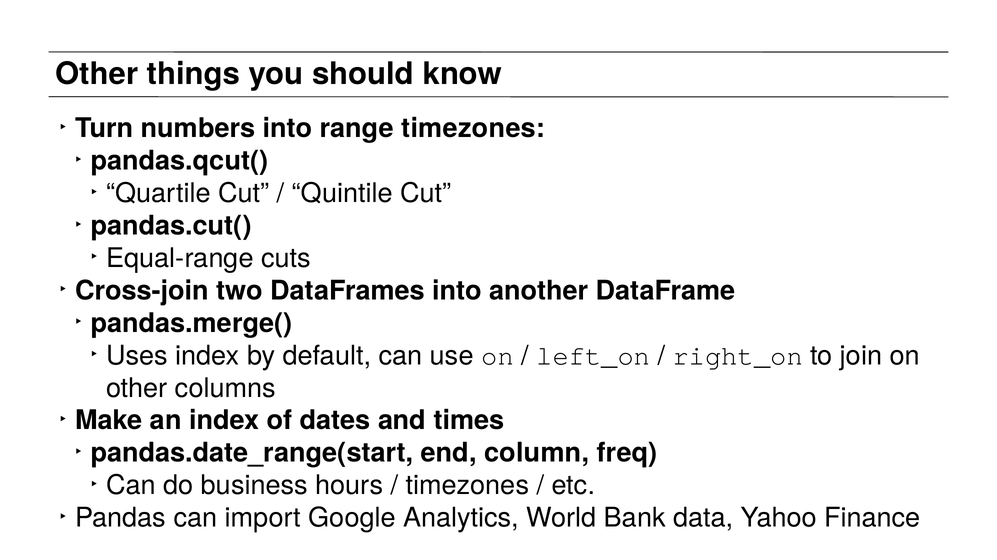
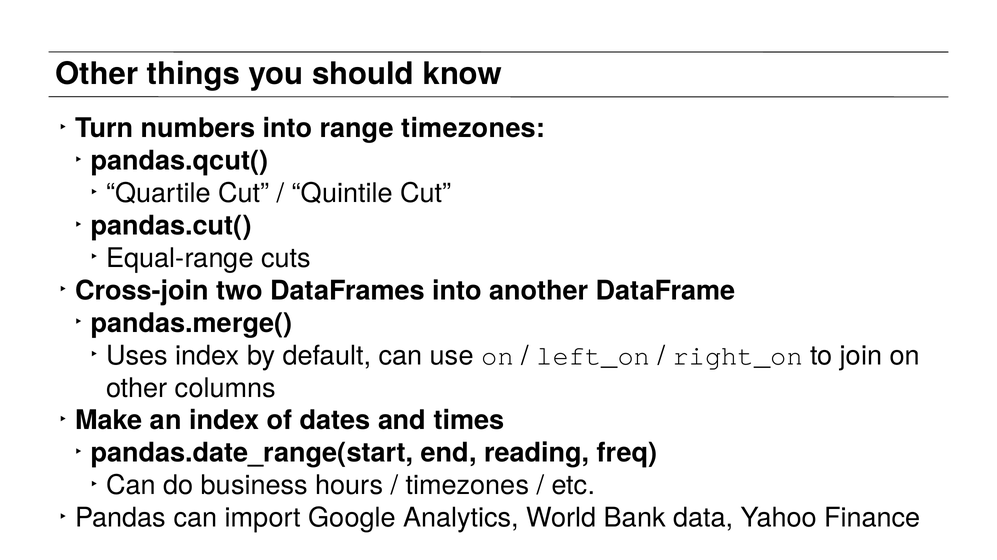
column: column -> reading (537, 453)
